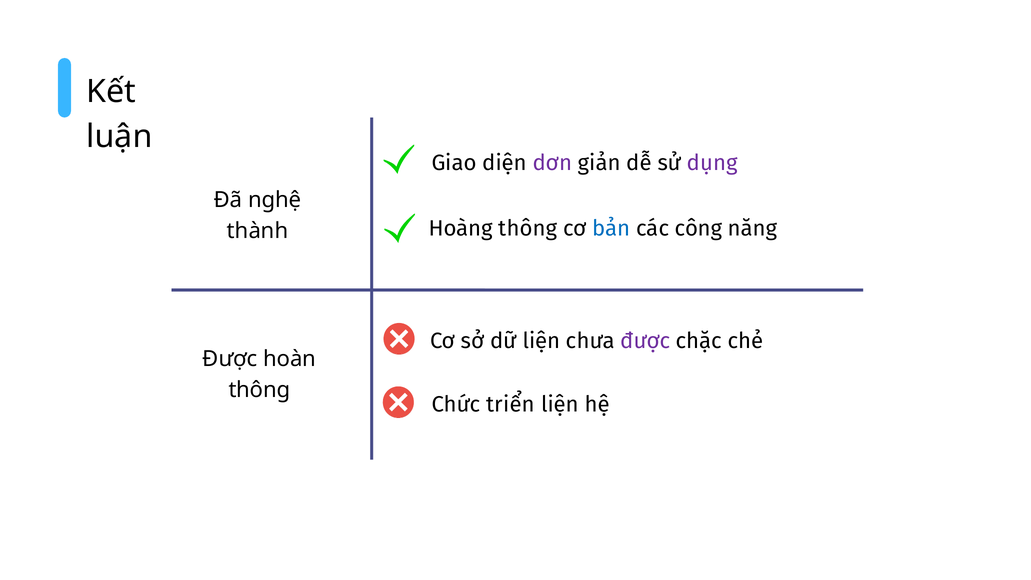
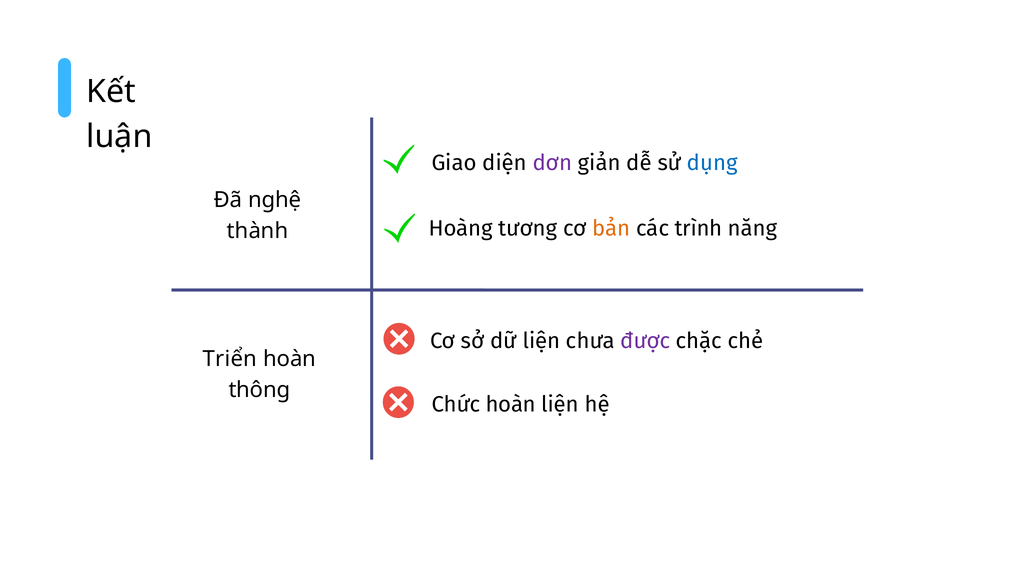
dụng colour: purple -> blue (712, 163)
Hoàng thông: thông -> tương (528, 228)
bản colour: blue -> orange (611, 228)
công: công -> trình (699, 228)
Được: Được -> Triển (230, 359)
Chức triển: triển -> hoàn (511, 405)
